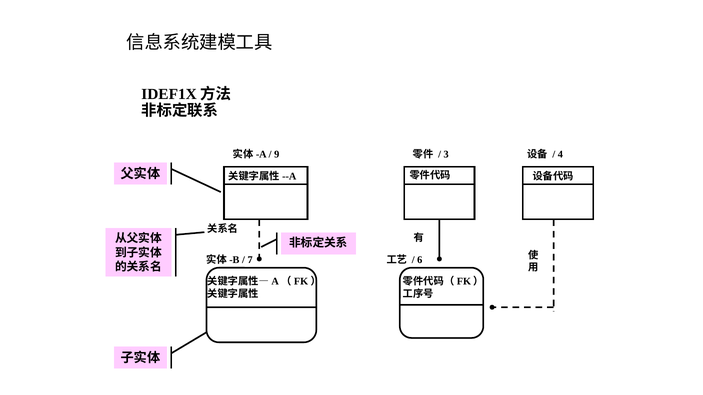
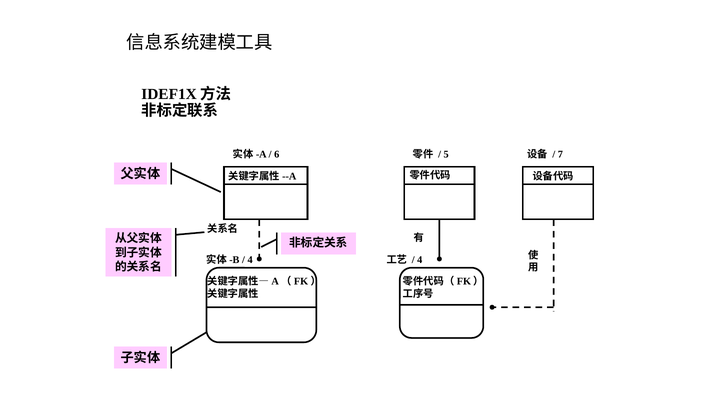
9: 9 -> 6 (277, 154)
3: 3 -> 5 (446, 154)
4: 4 -> 7 (560, 154)
7: 7 -> 4 (250, 260)
6: 6 -> 4 (420, 260)
